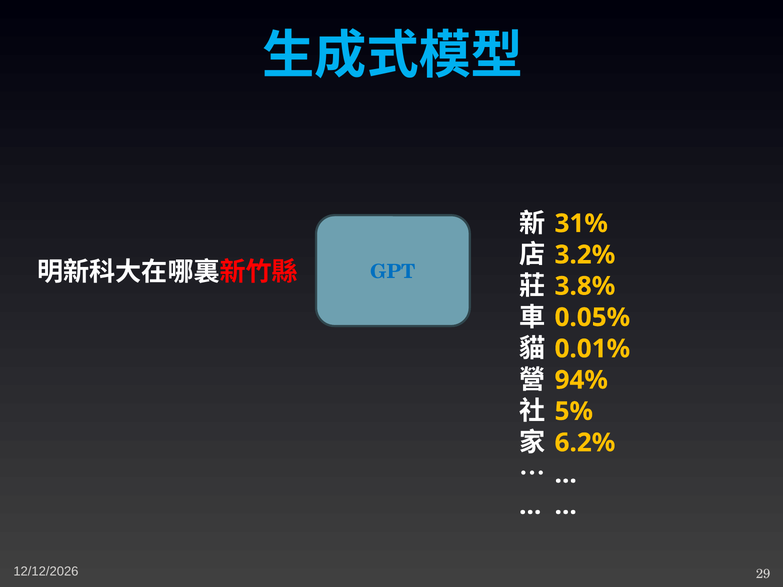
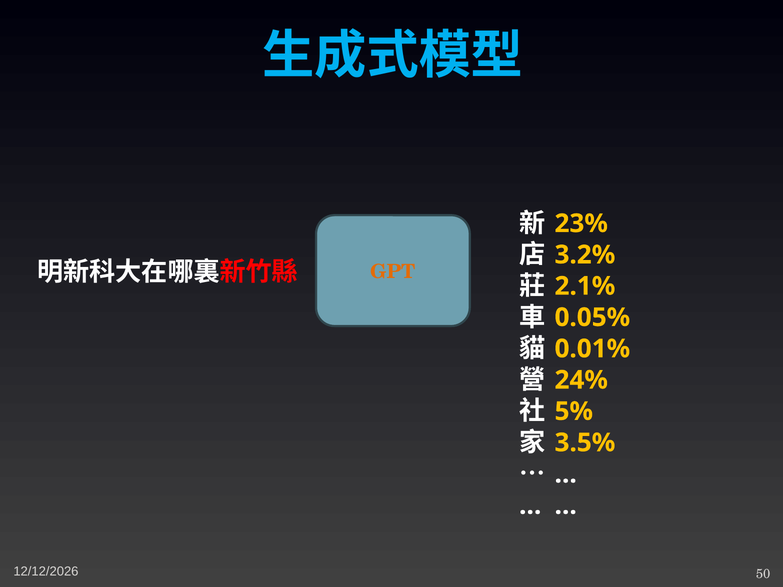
31%: 31% -> 23% (581, 224)
GPT colour: blue -> orange (393, 272)
3.8%: 3.8% -> 2.1% (585, 286)
94%: 94% -> 24% (581, 380)
6.2%: 6.2% -> 3.5% (585, 443)
29: 29 -> 50 (763, 574)
